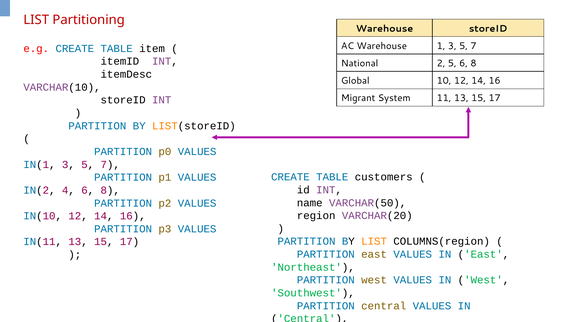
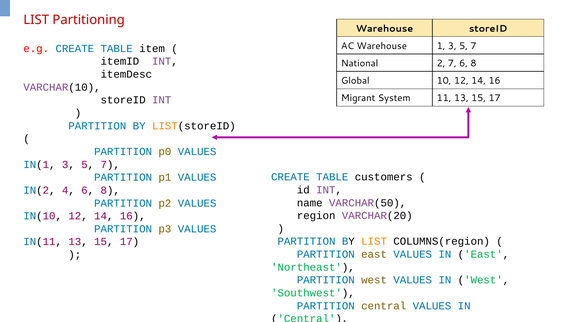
2 5: 5 -> 7 (452, 63)
